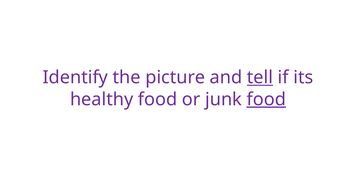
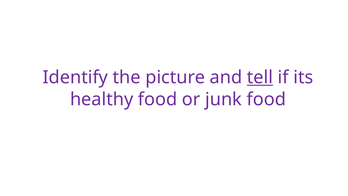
food underline: present -> none (266, 99)
